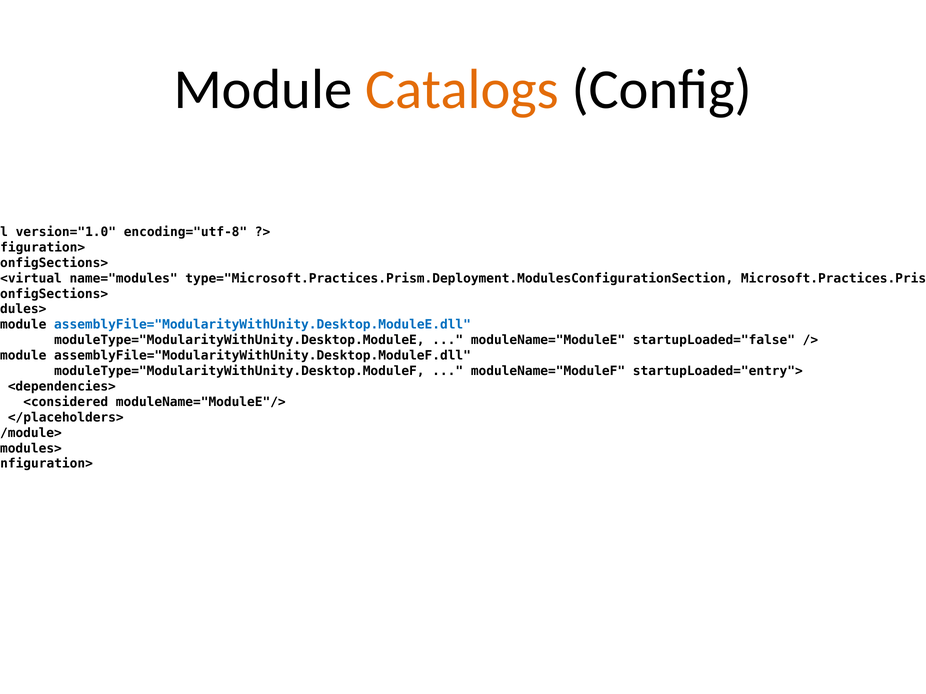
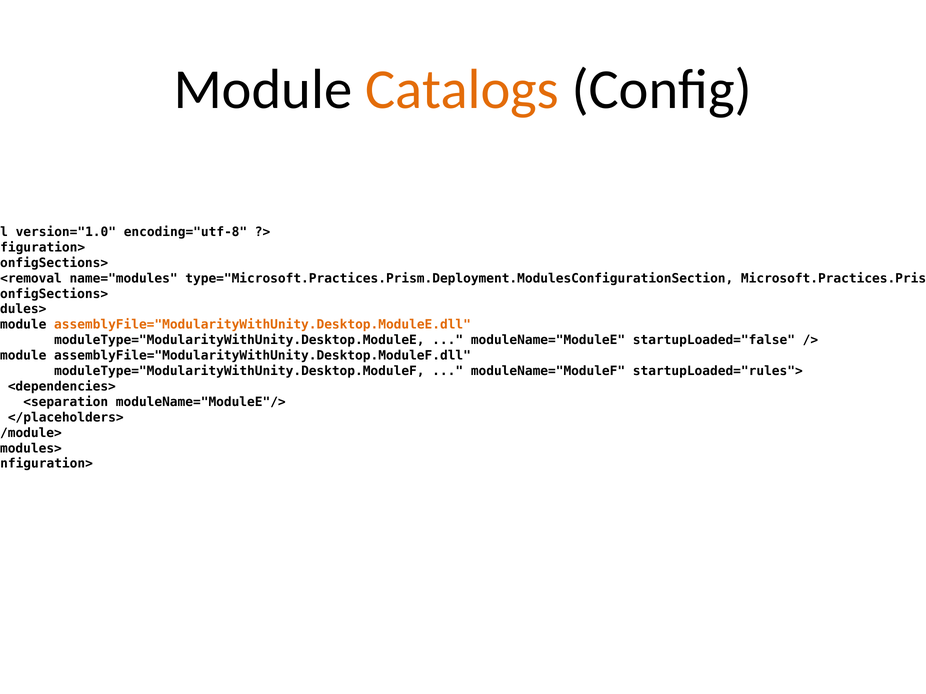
<virtual: <virtual -> <removal (31, 279)
assemblyFile="ModularityWithUnity.Desktop.ModuleE.dll colour: blue -> orange (263, 325)
startupLoaded="entry">: startupLoaded="entry"> -> startupLoaded="rules"> (718, 371)
<considered: <considered -> <separation (66, 402)
